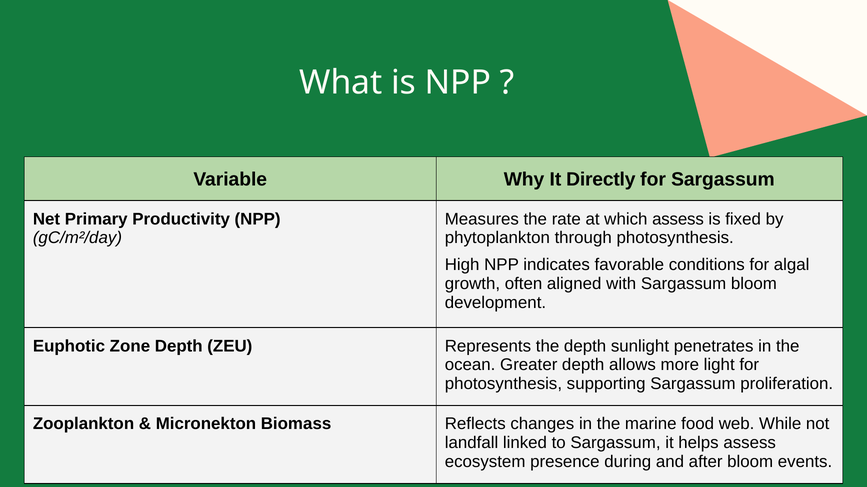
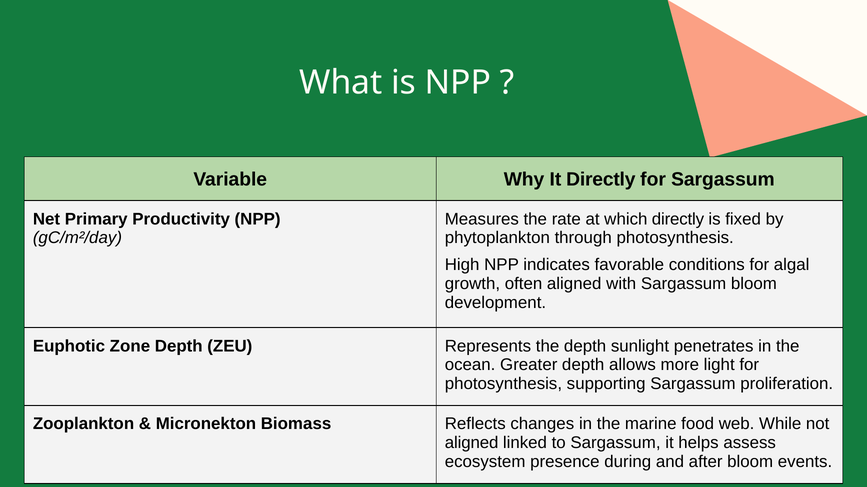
which assess: assess -> directly (678, 219)
landfall: landfall -> aligned (472, 443)
